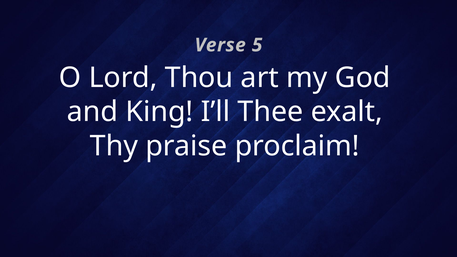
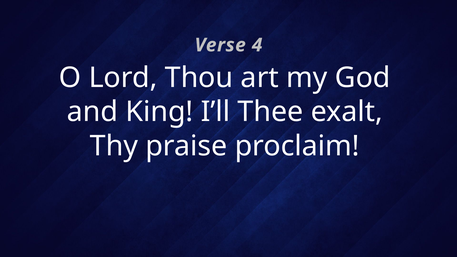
5: 5 -> 4 (257, 45)
